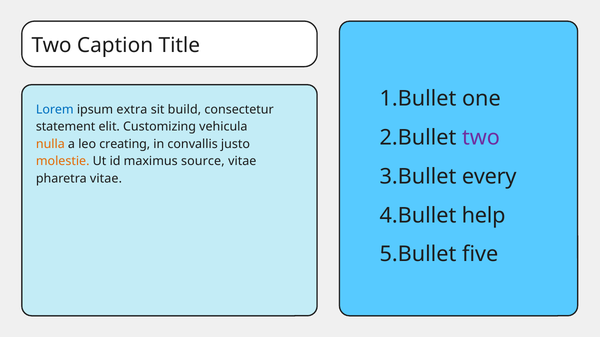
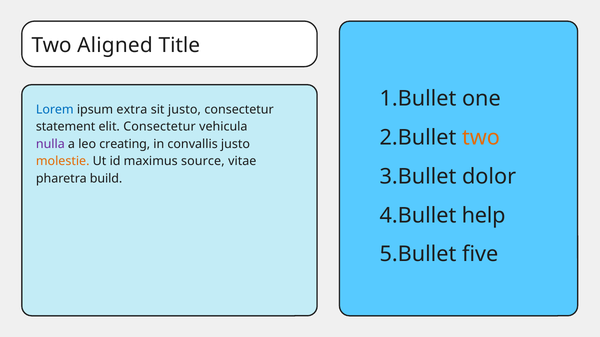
Caption: Caption -> Aligned (115, 45)
sit build: build -> justo (184, 110)
elit Customizing: Customizing -> Consectetur (159, 127)
two colour: purple -> orange (481, 138)
nulla colour: orange -> purple (50, 144)
every: every -> dolor (489, 177)
pharetra vitae: vitae -> build (106, 179)
